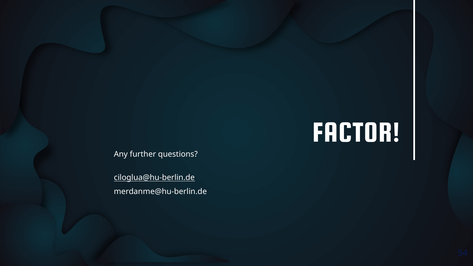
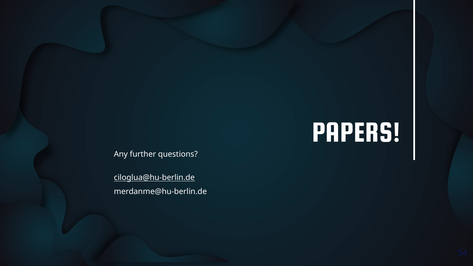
FACTOR: FACTOR -> PAPERS (356, 132)
